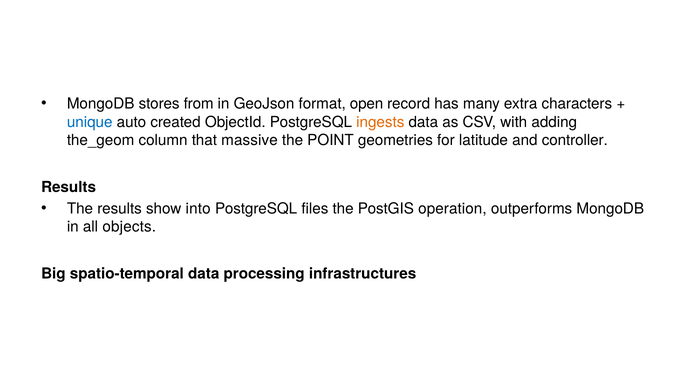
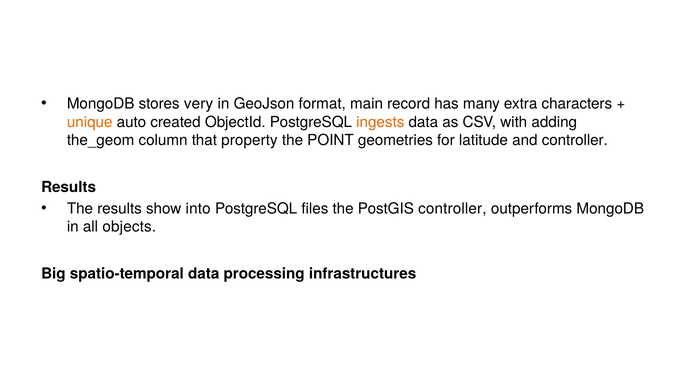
from: from -> very (199, 104)
open: open -> main (367, 104)
unique colour: blue -> orange (90, 122)
massive: massive -> property (249, 140)
PostGIS operation: operation -> controller (452, 208)
